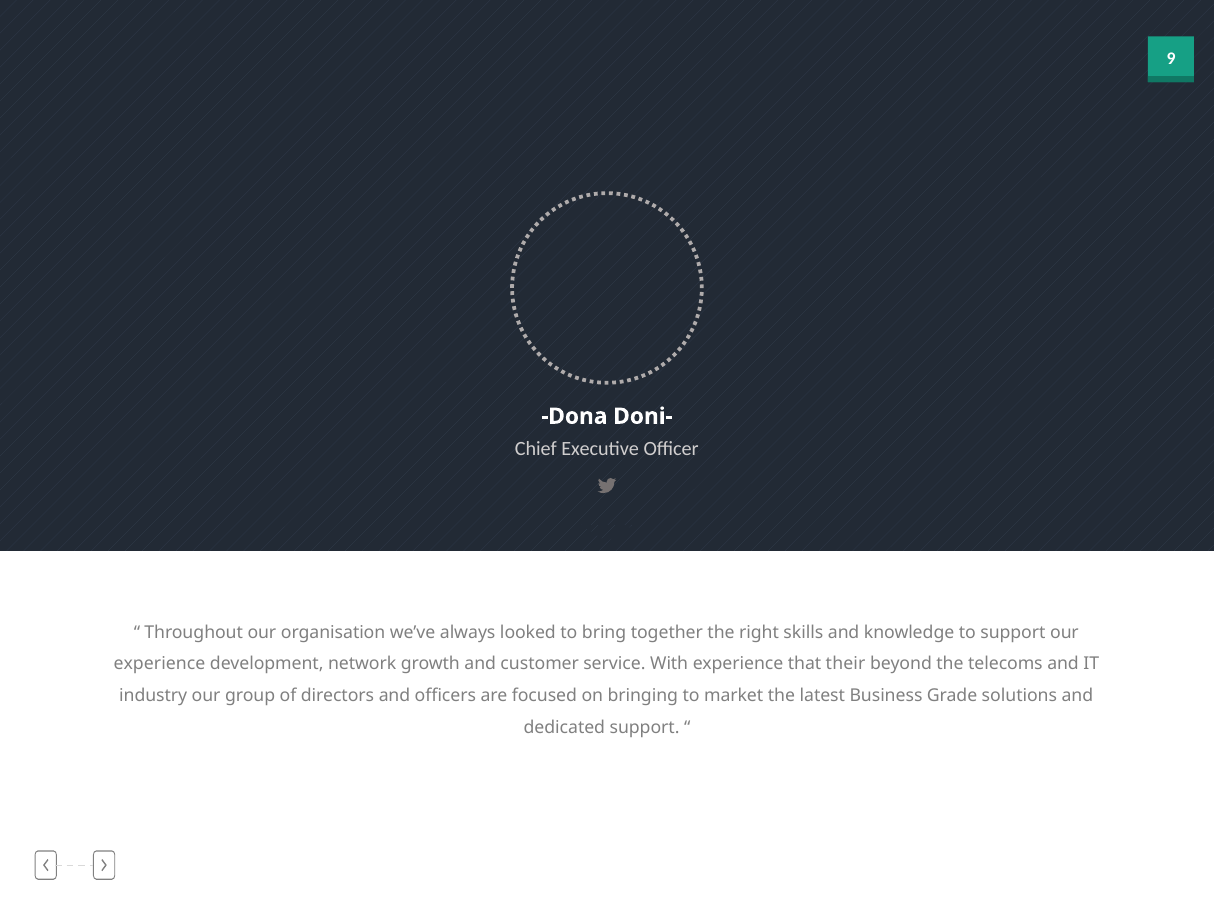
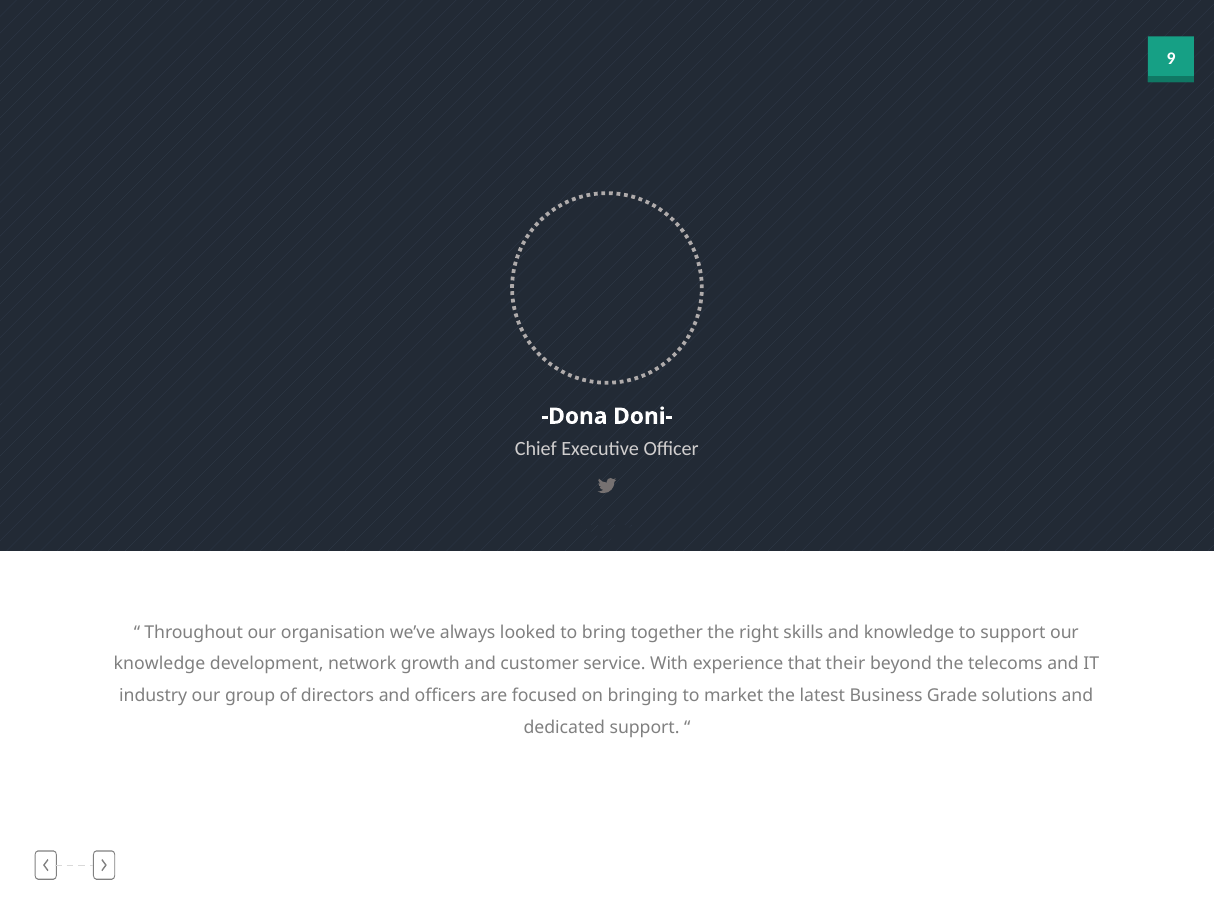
experience: experience -> knowledge (159, 664)
